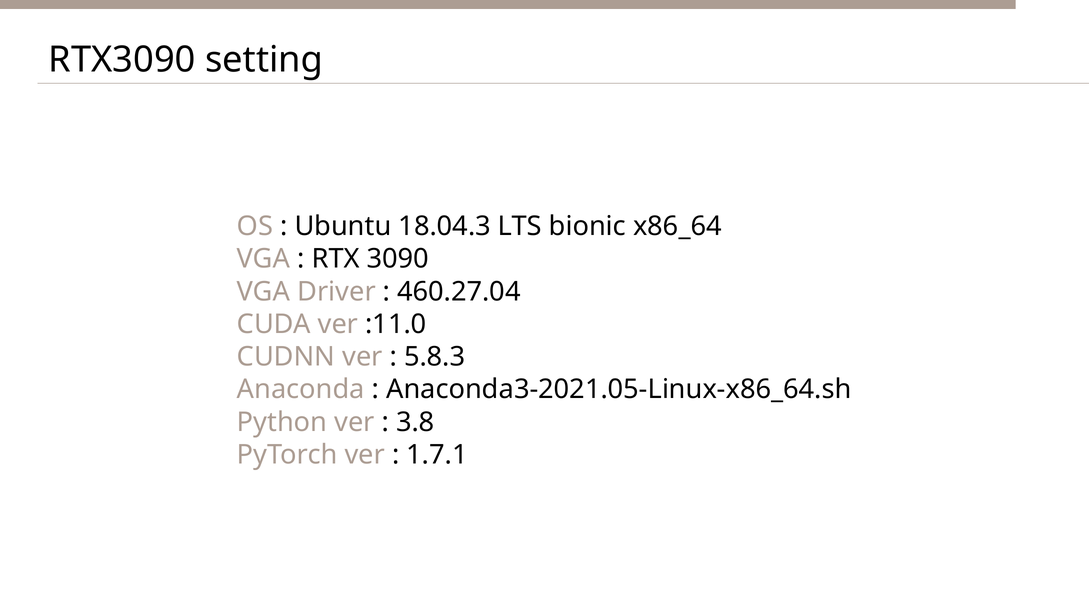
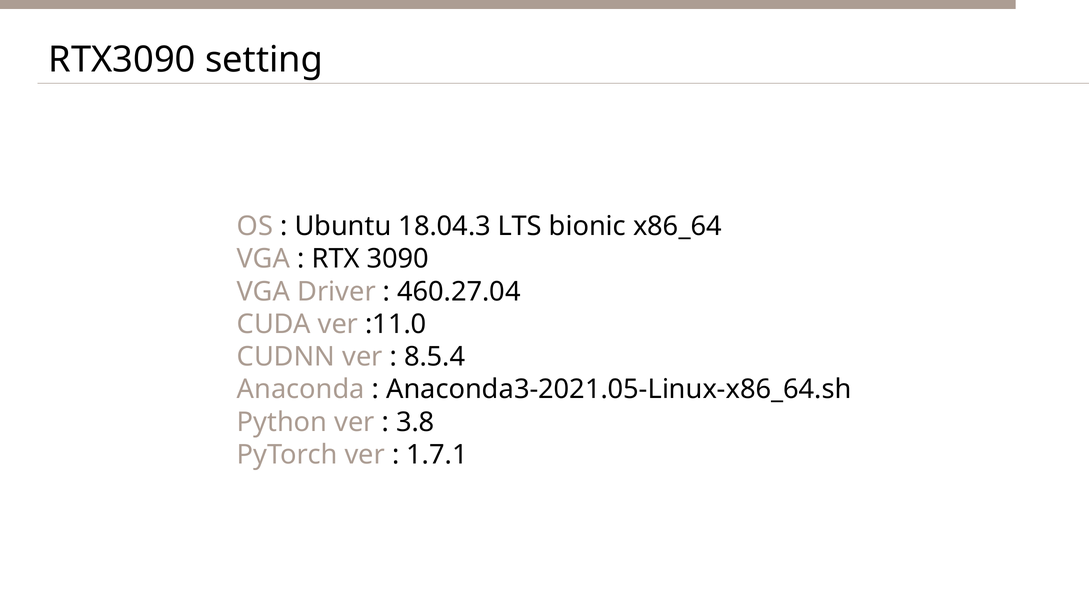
5.8.3: 5.8.3 -> 8.5.4 (435, 357)
